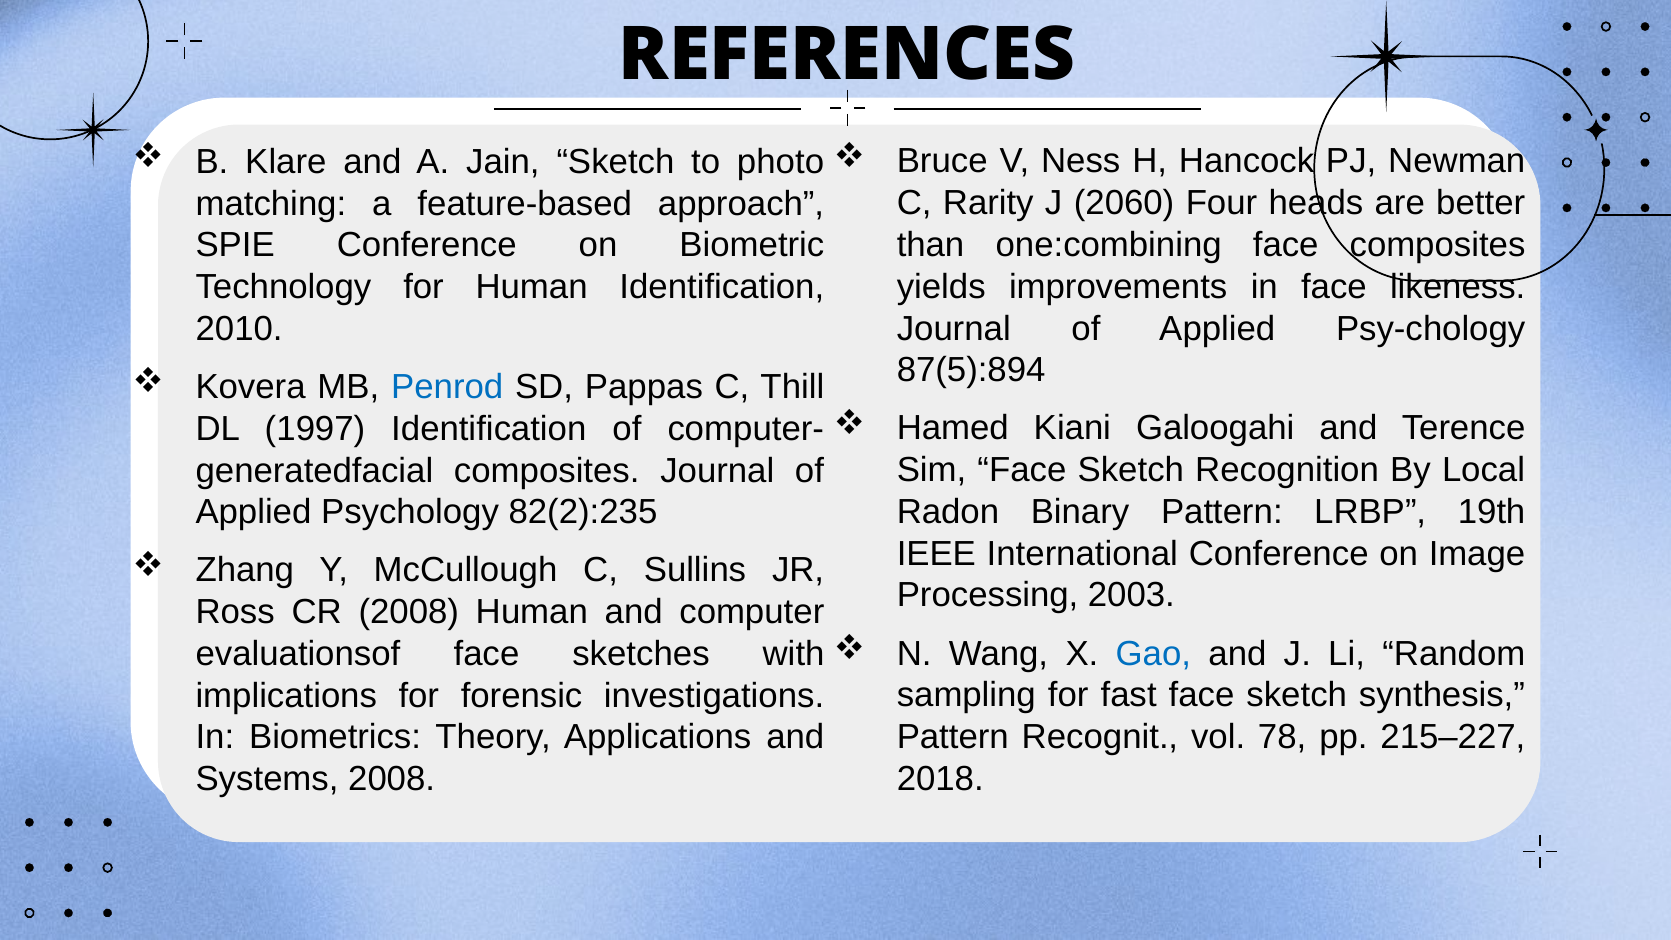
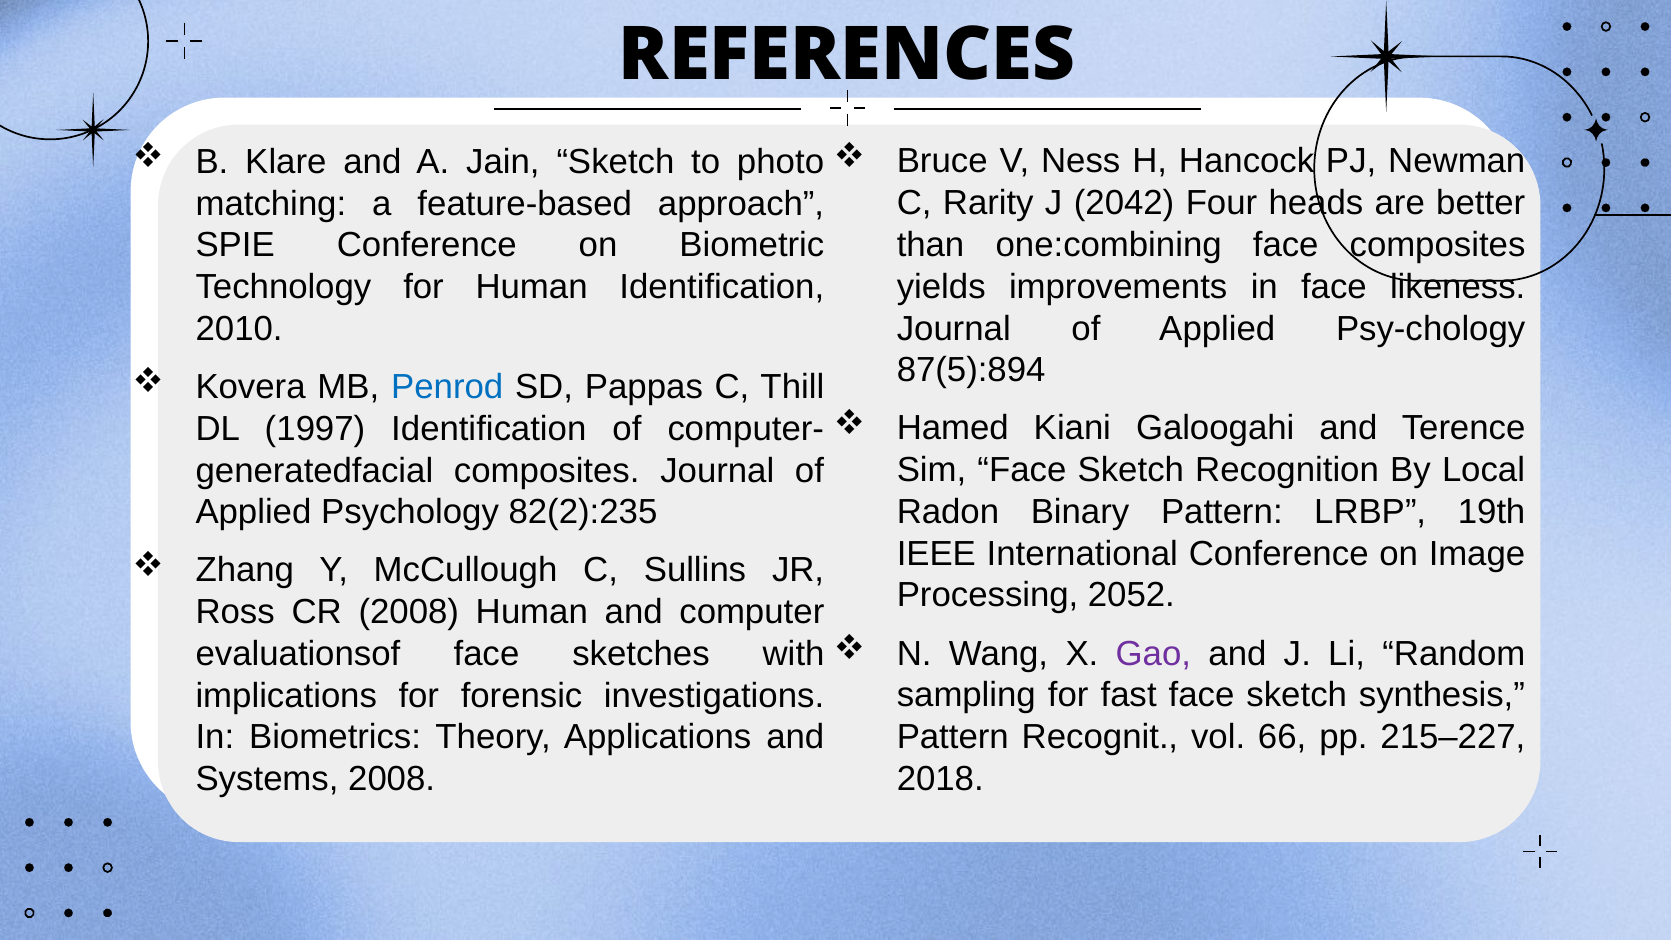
2060: 2060 -> 2042 (1124, 203)
2003: 2003 -> 2052 (1131, 595)
Gao colour: blue -> purple (1153, 653)
78: 78 -> 66 (1282, 737)
